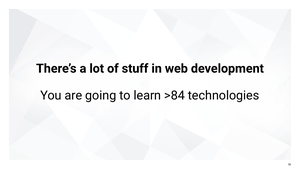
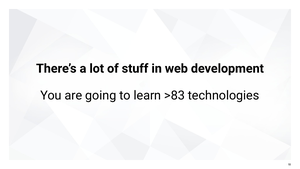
>84: >84 -> >83 (175, 95)
